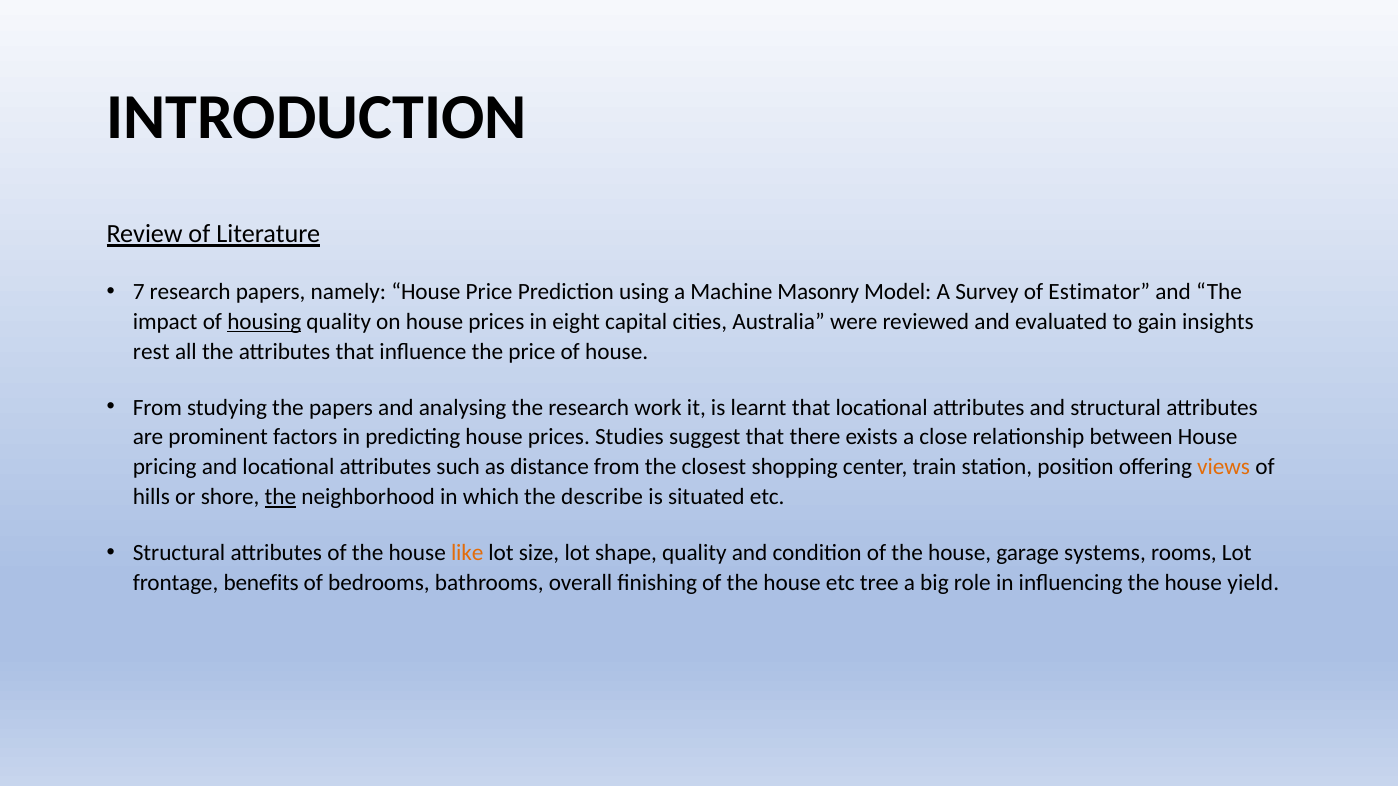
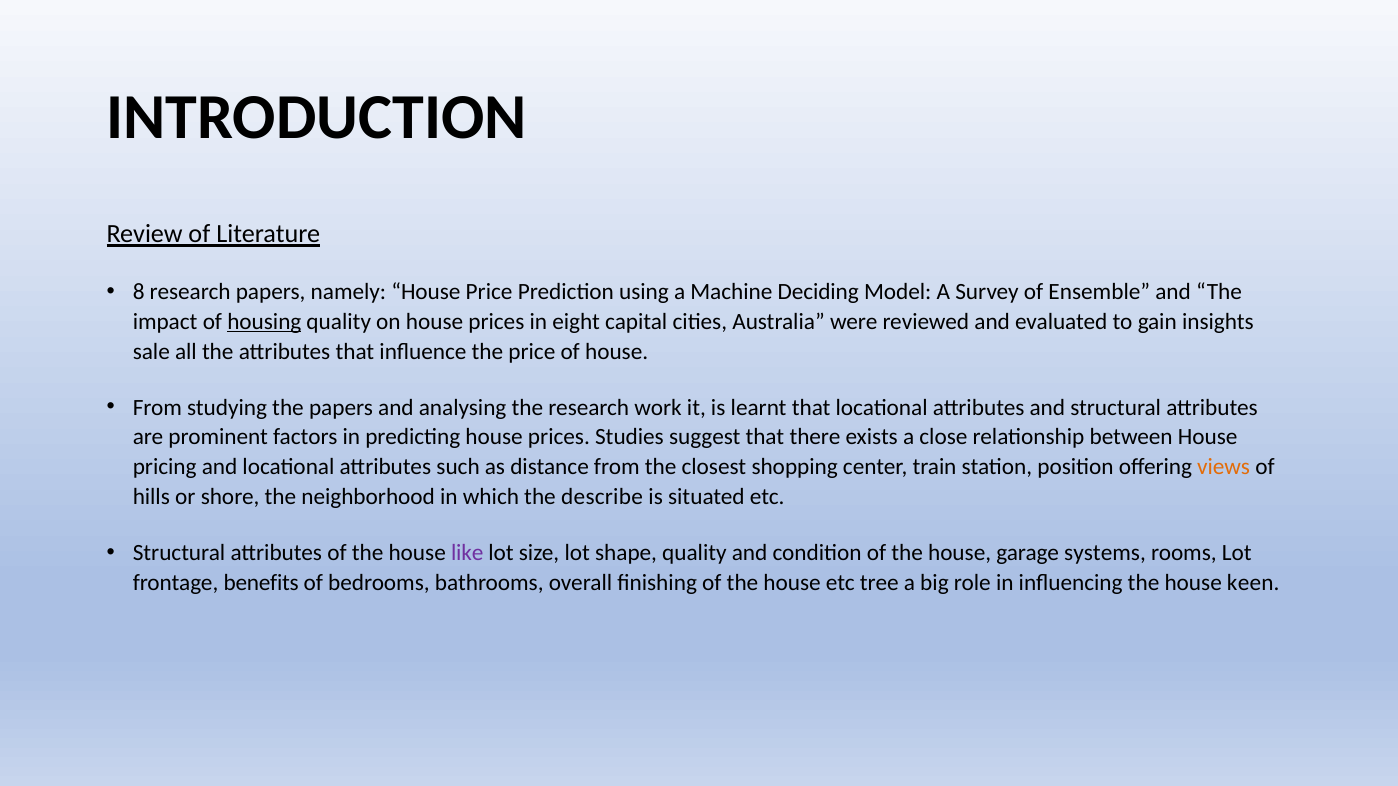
7: 7 -> 8 (139, 292)
Masonry: Masonry -> Deciding (818, 292)
Estimator: Estimator -> Ensemble (1099, 292)
rest: rest -> sale (151, 352)
the underline: present -> none (280, 497)
like colour: orange -> purple (467, 553)
yield: yield -> keen (1253, 583)
